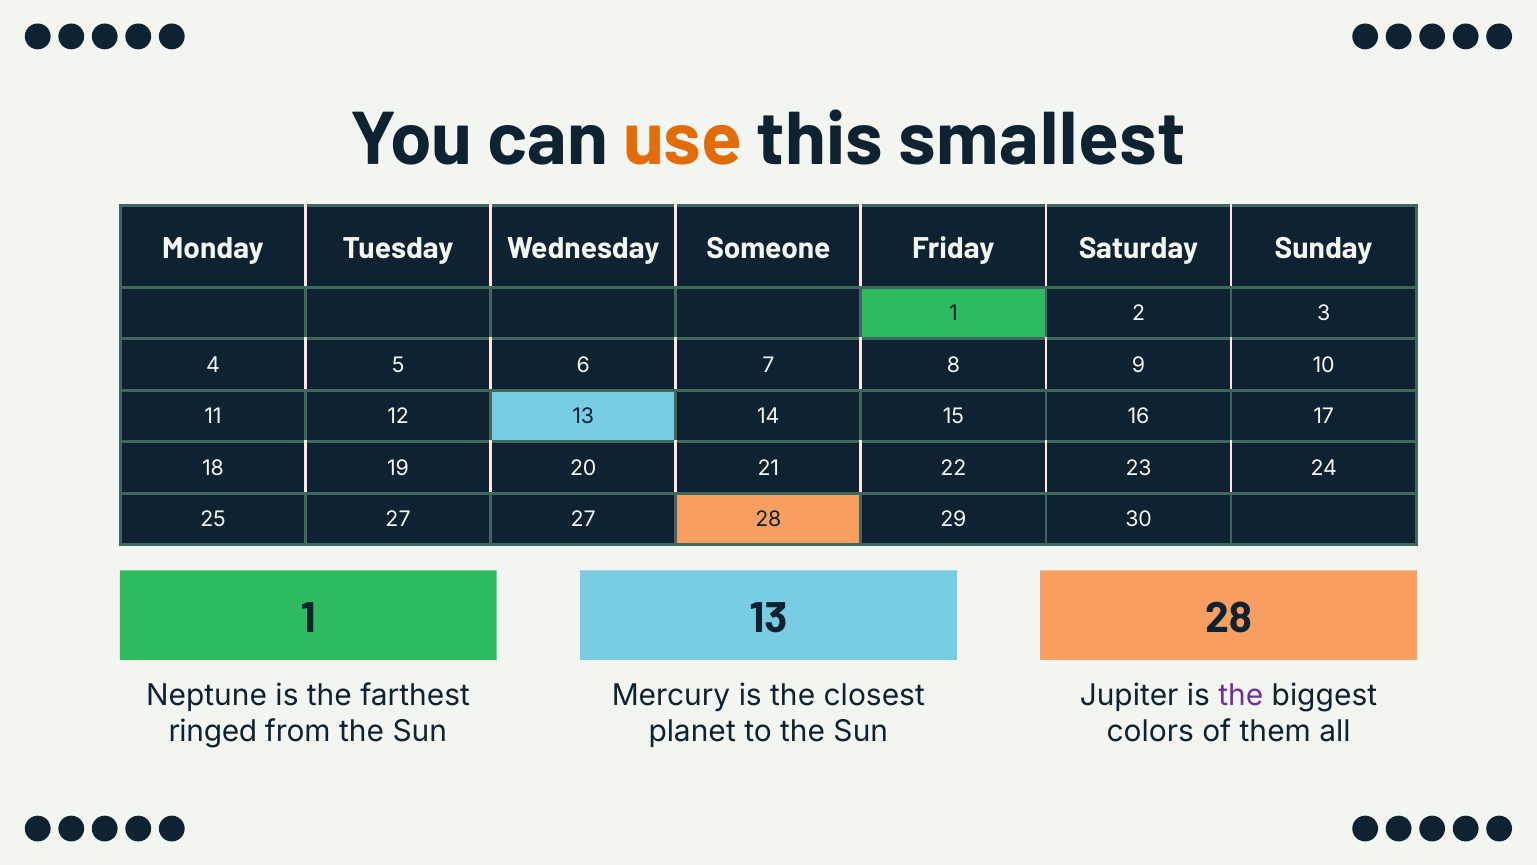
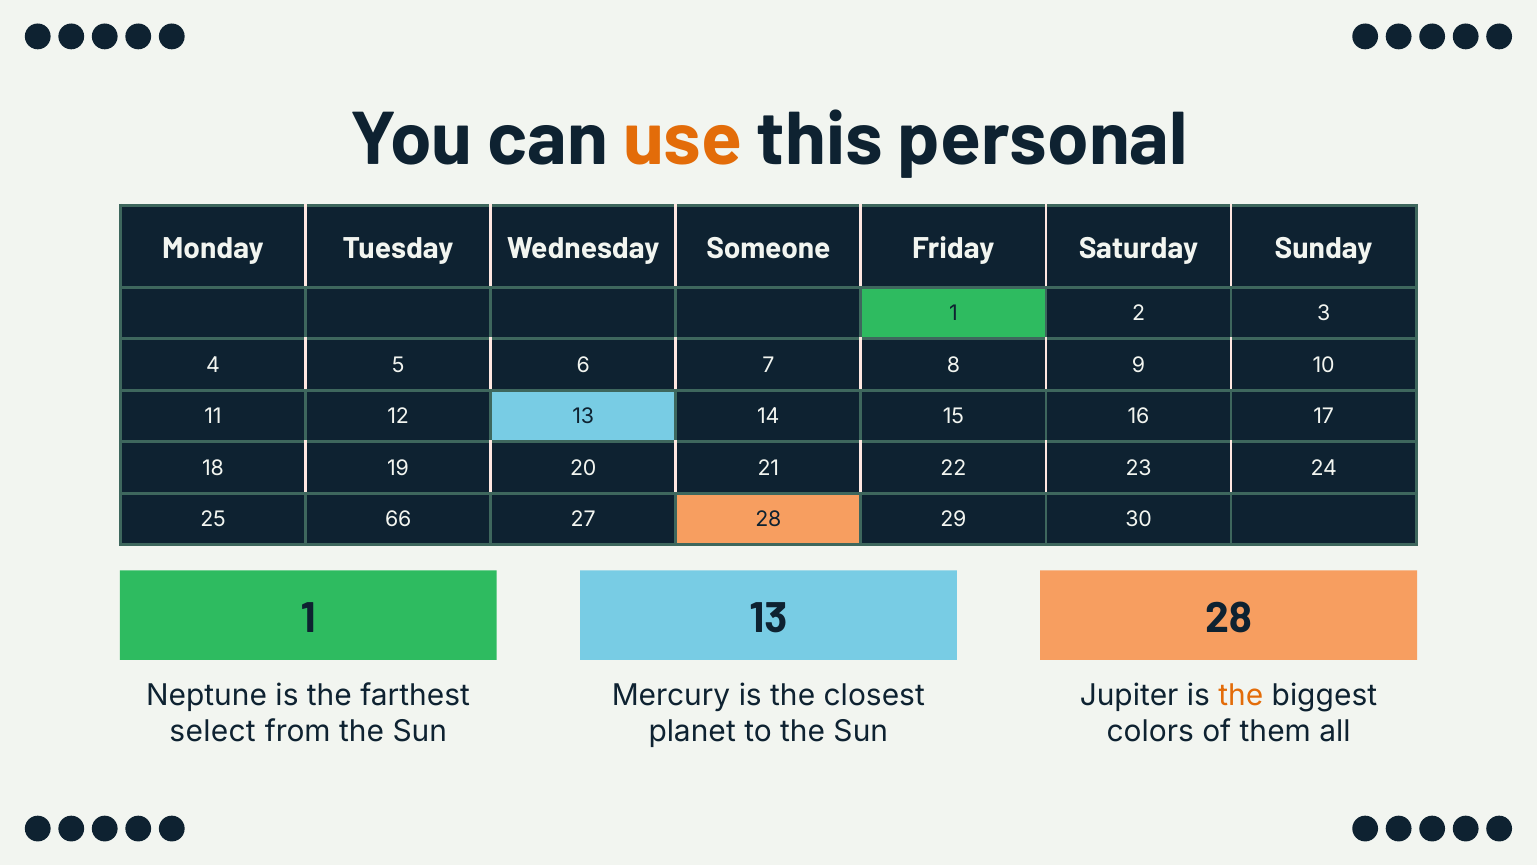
smallest: smallest -> personal (1043, 140)
25 27: 27 -> 66 (398, 519)
the colour: purple -> orange (1241, 696)
ringed: ringed -> select (213, 732)
